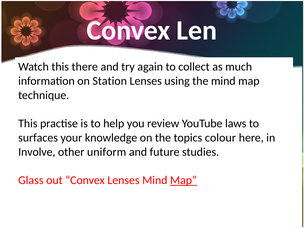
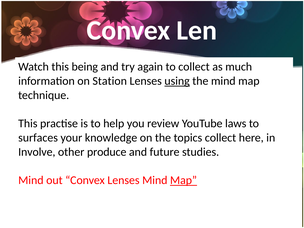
there: there -> being (85, 67)
using underline: none -> present (177, 81)
topics colour: colour -> collect (221, 138)
uniform: uniform -> produce (107, 152)
Glass: Glass -> Mind (31, 180)
